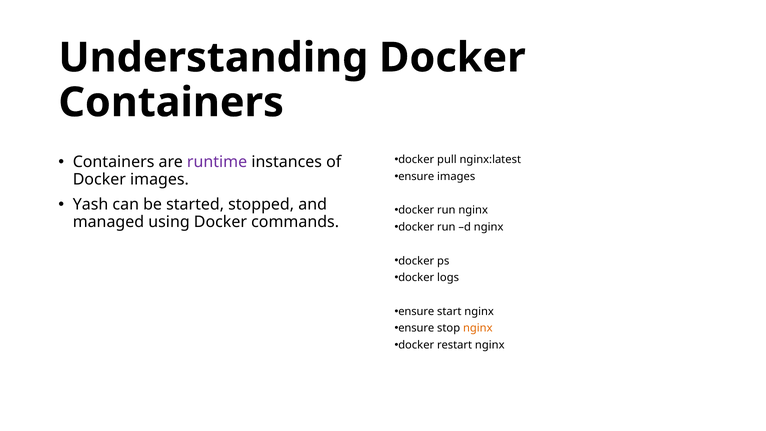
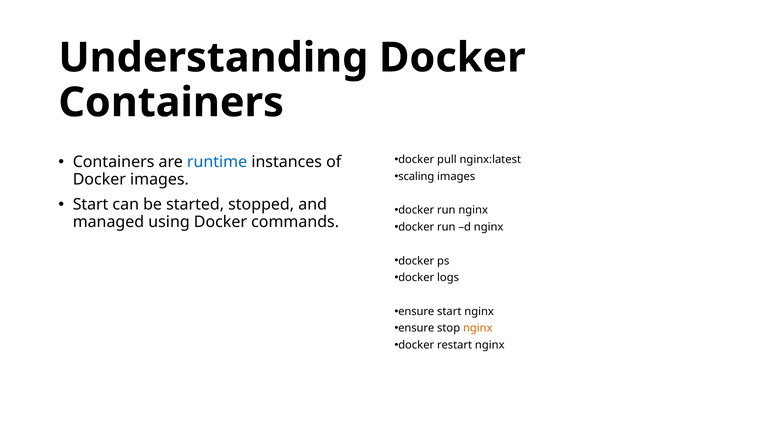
runtime colour: purple -> blue (217, 162)
ensure: ensure -> scaling (416, 176)
Yash: Yash -> Start (91, 205)
